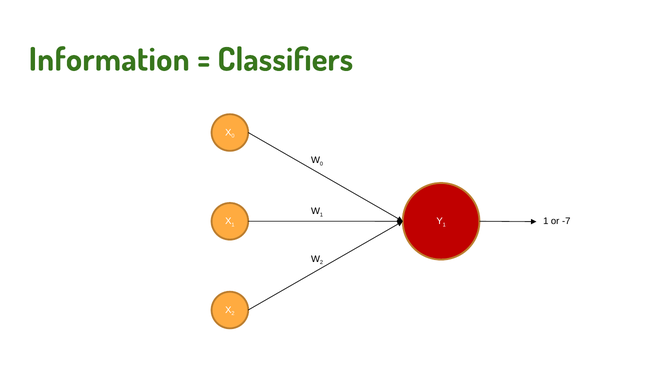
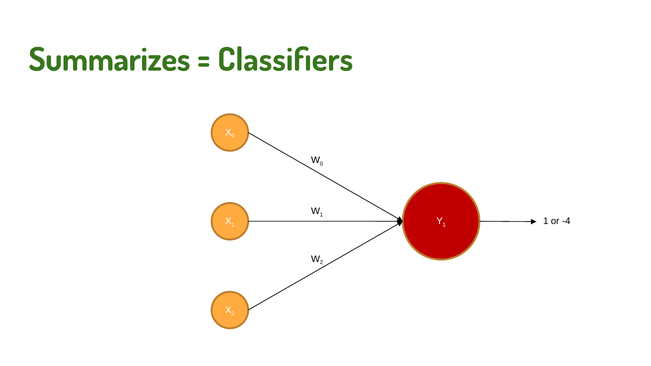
Information: Information -> Summarizes (109, 60)
-7: -7 -> -4 (566, 221)
